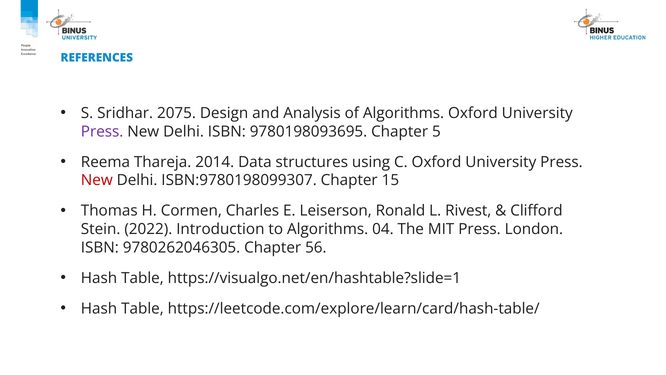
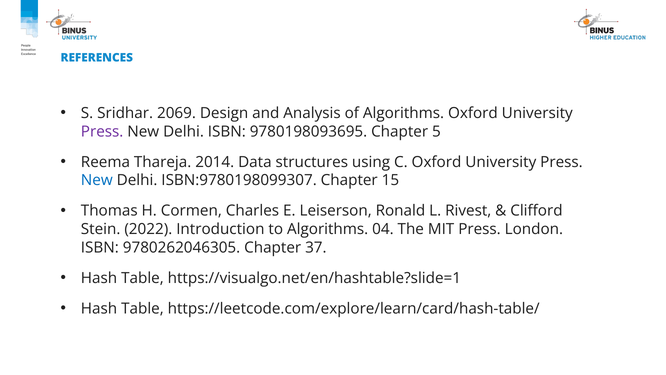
2075: 2075 -> 2069 (176, 113)
New colour: red -> blue (97, 180)
56: 56 -> 37 (316, 247)
